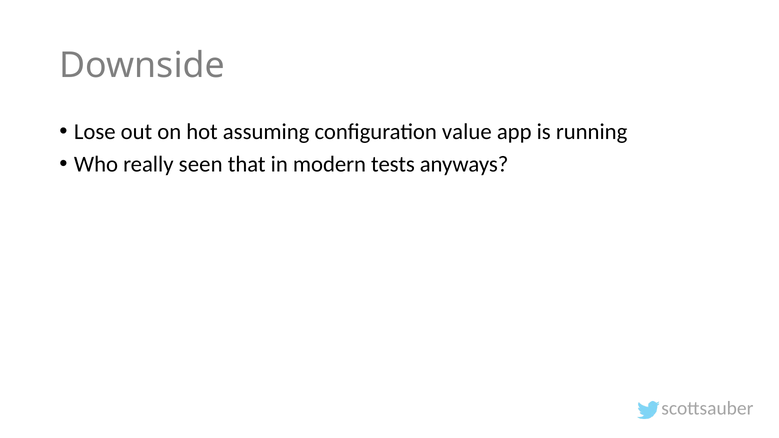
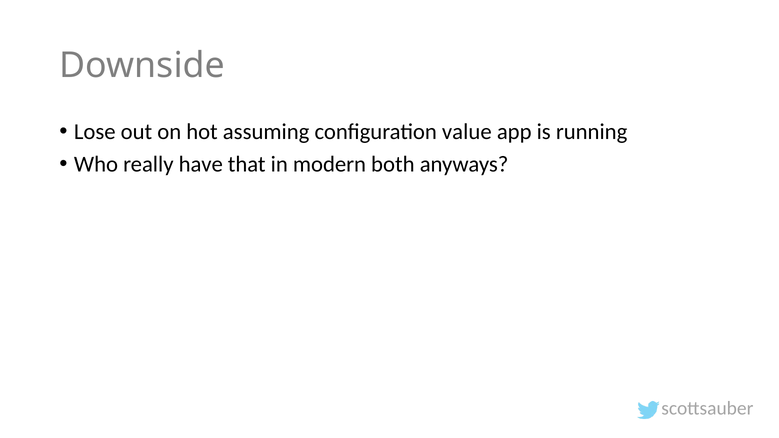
seen: seen -> have (201, 164)
tests: tests -> both (393, 164)
